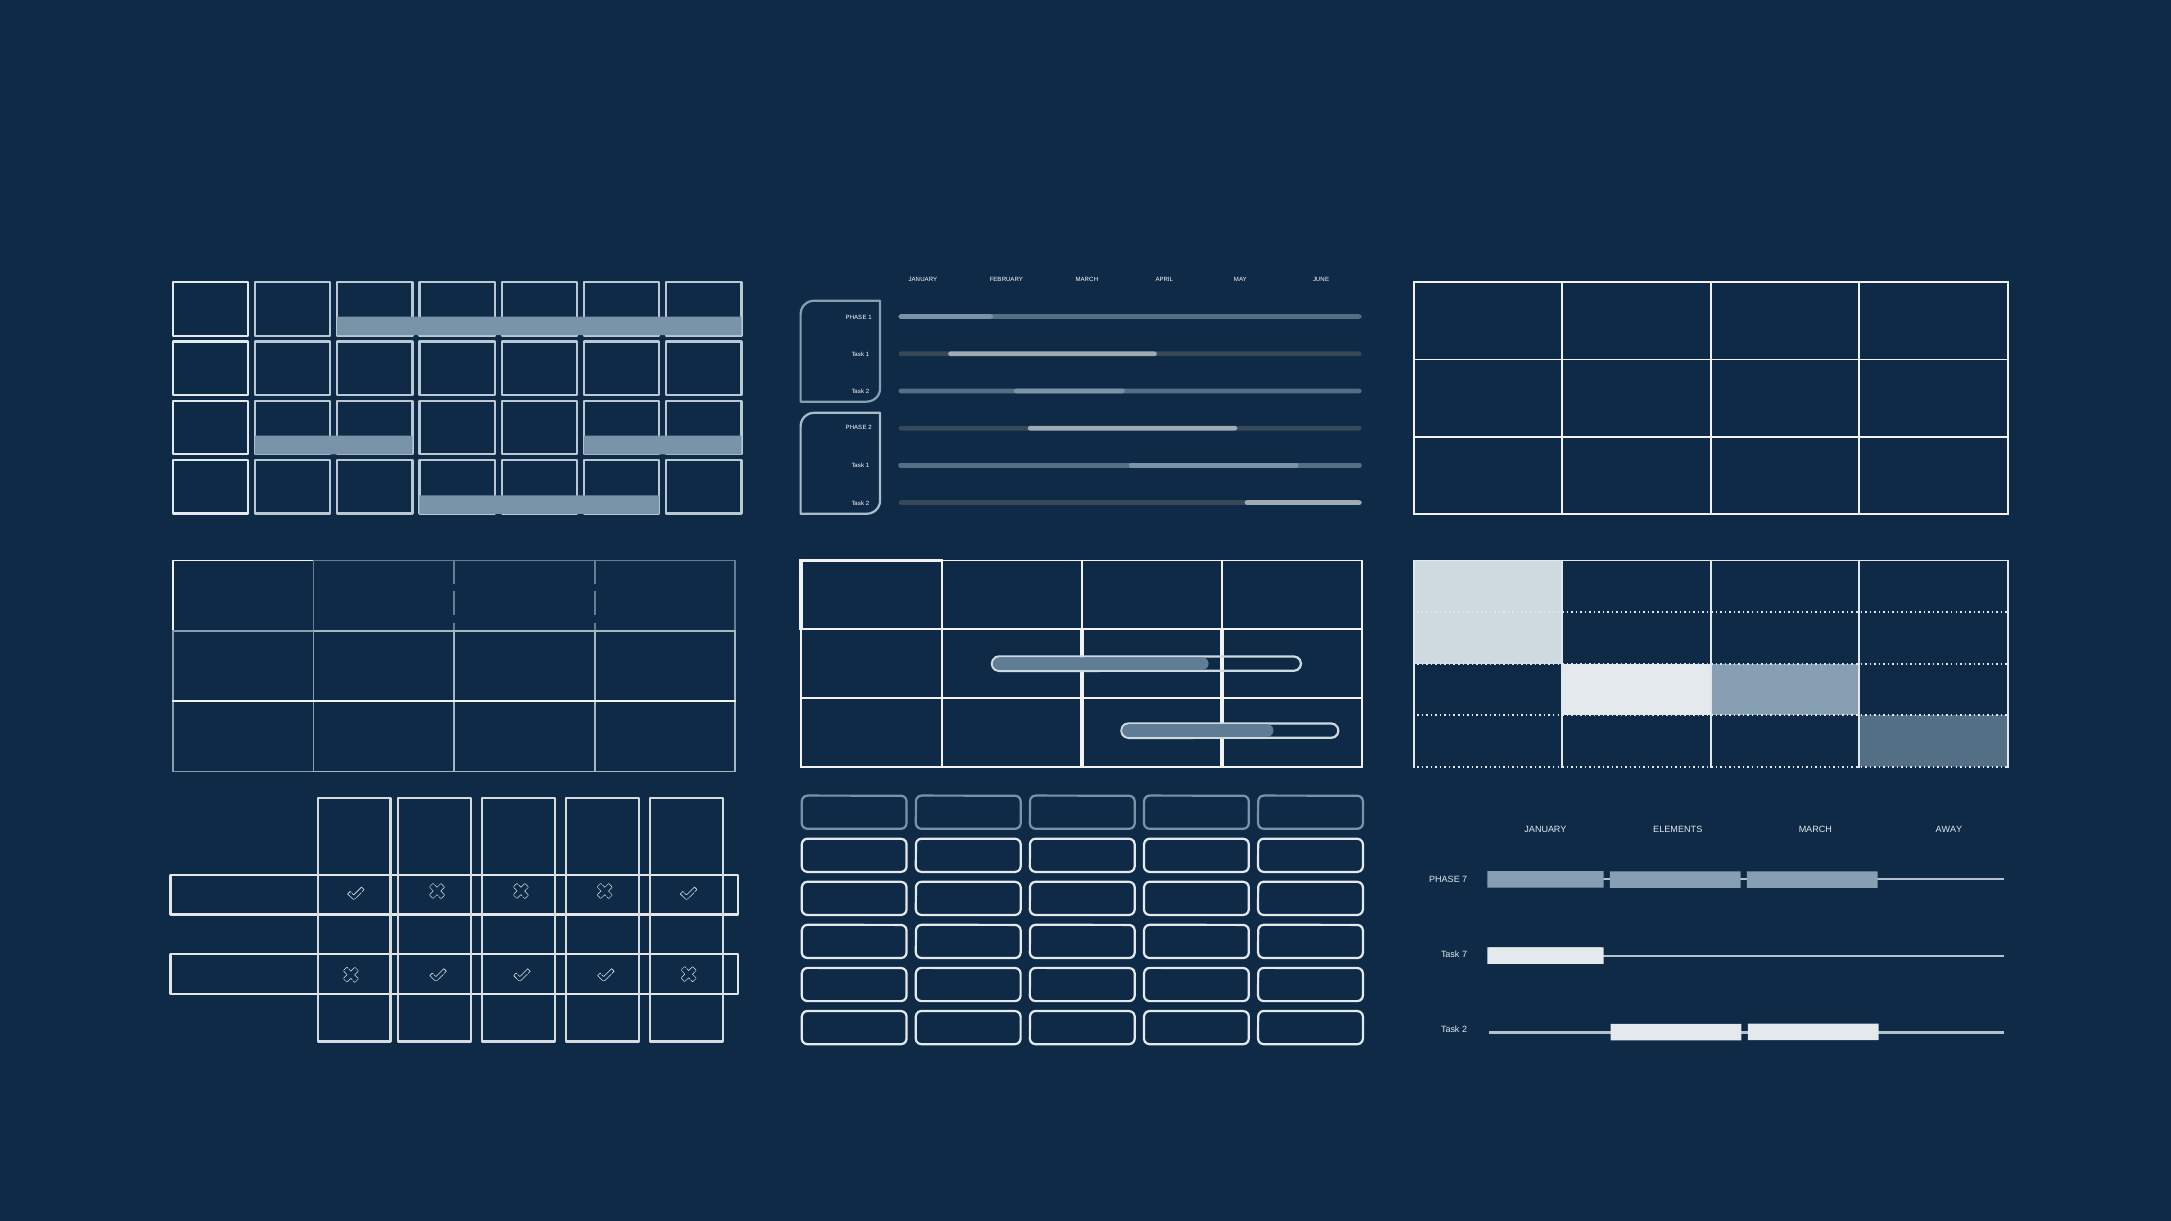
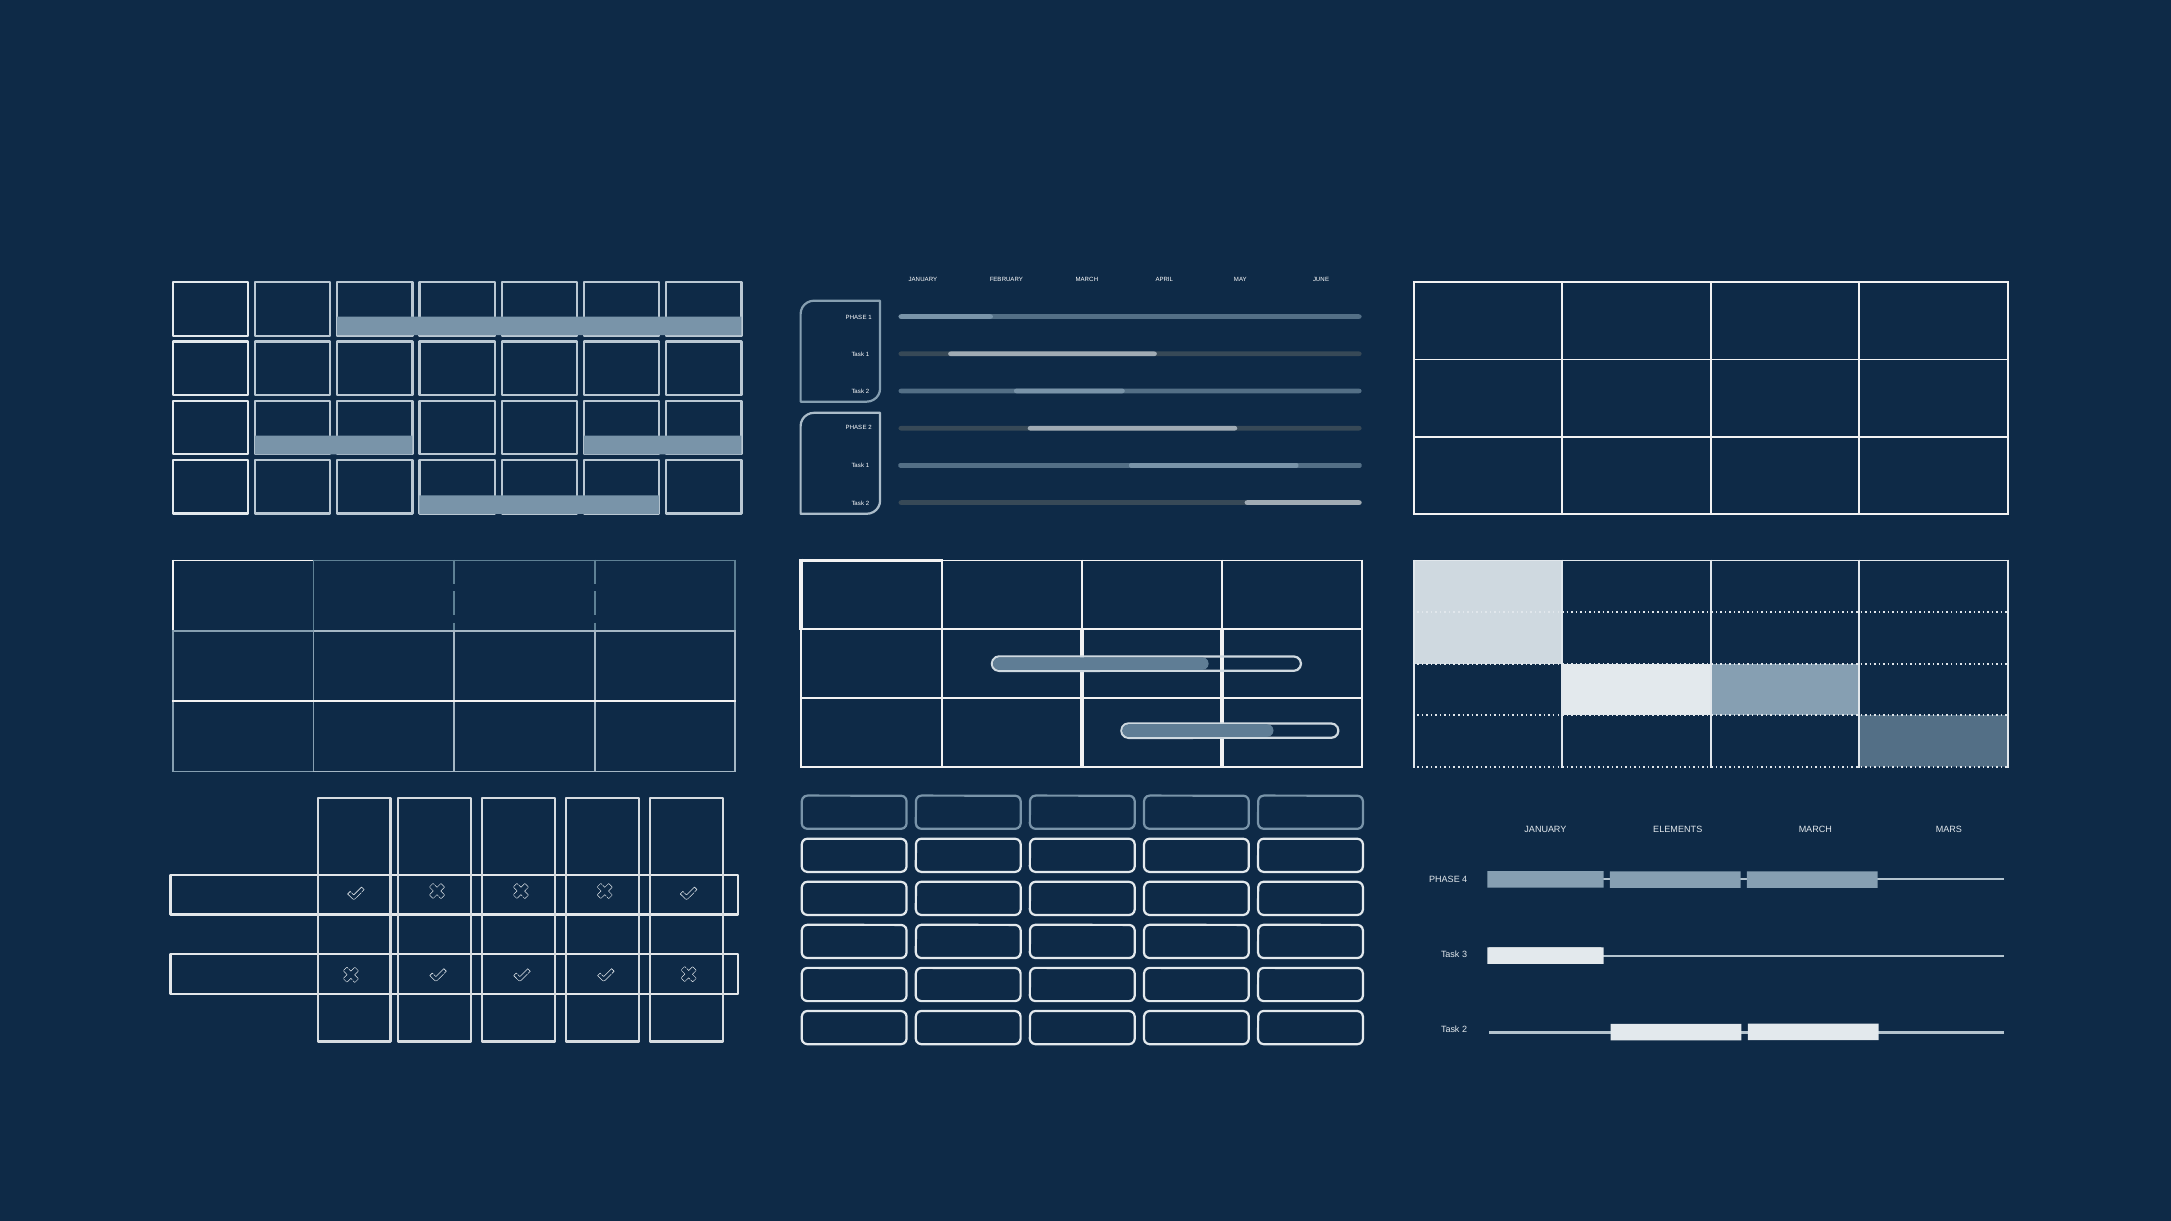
AWAY: AWAY -> MARS (1949, 830)
PHASE 7: 7 -> 4 (1465, 880)
Task 7: 7 -> 3 (1465, 955)
